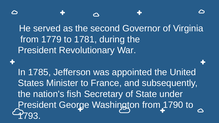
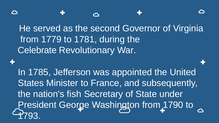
President: President -> Celebrate (37, 50)
